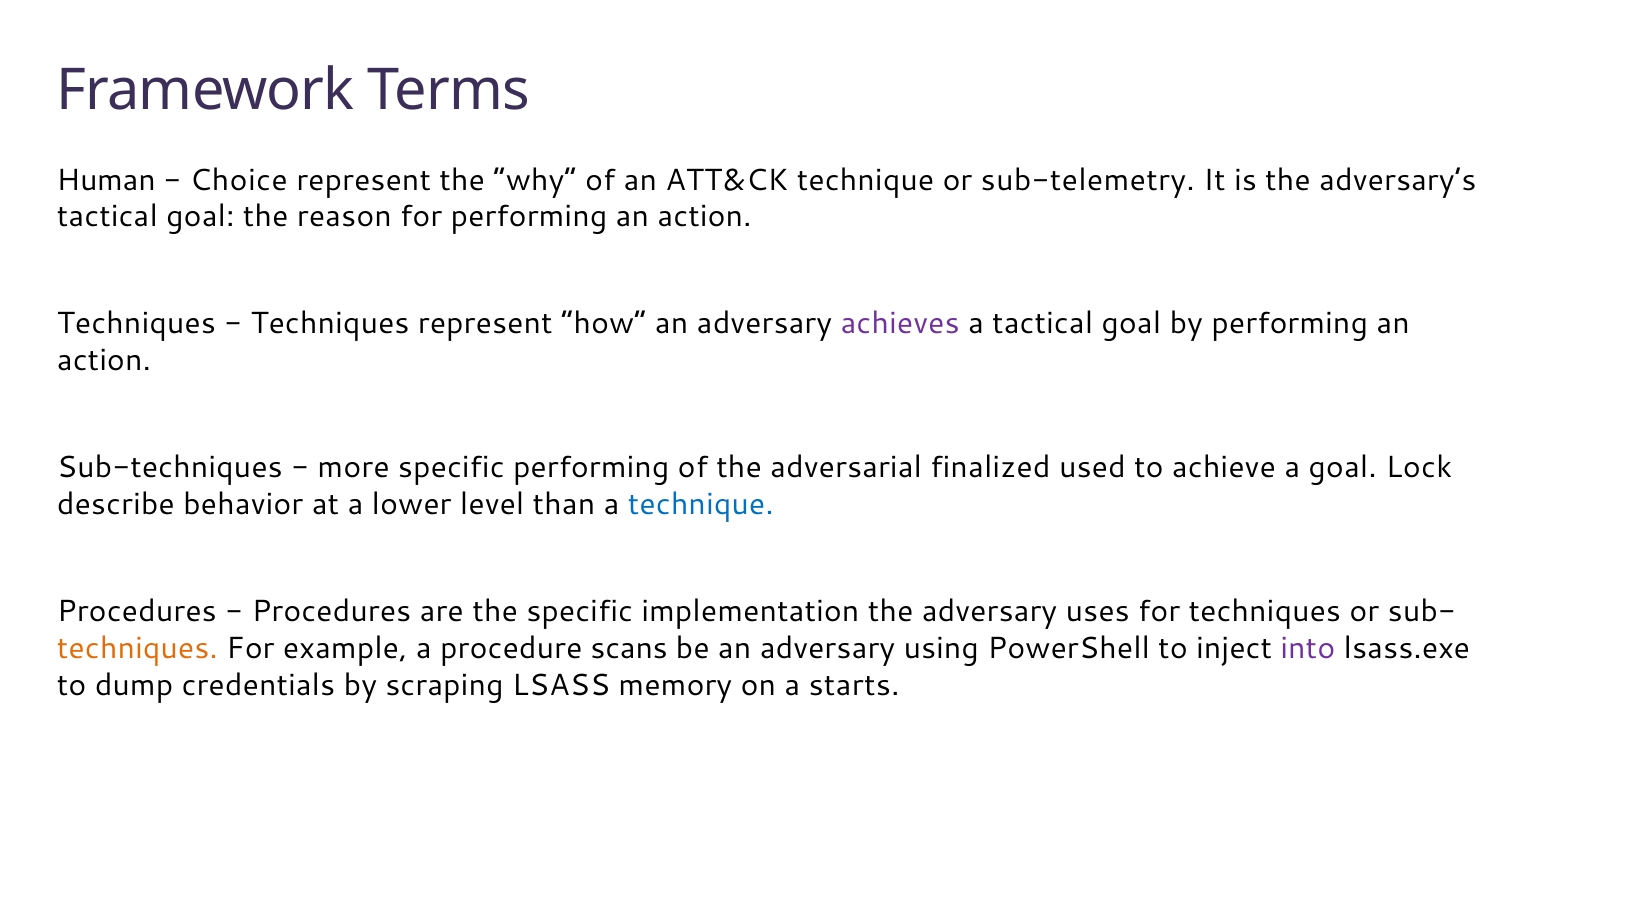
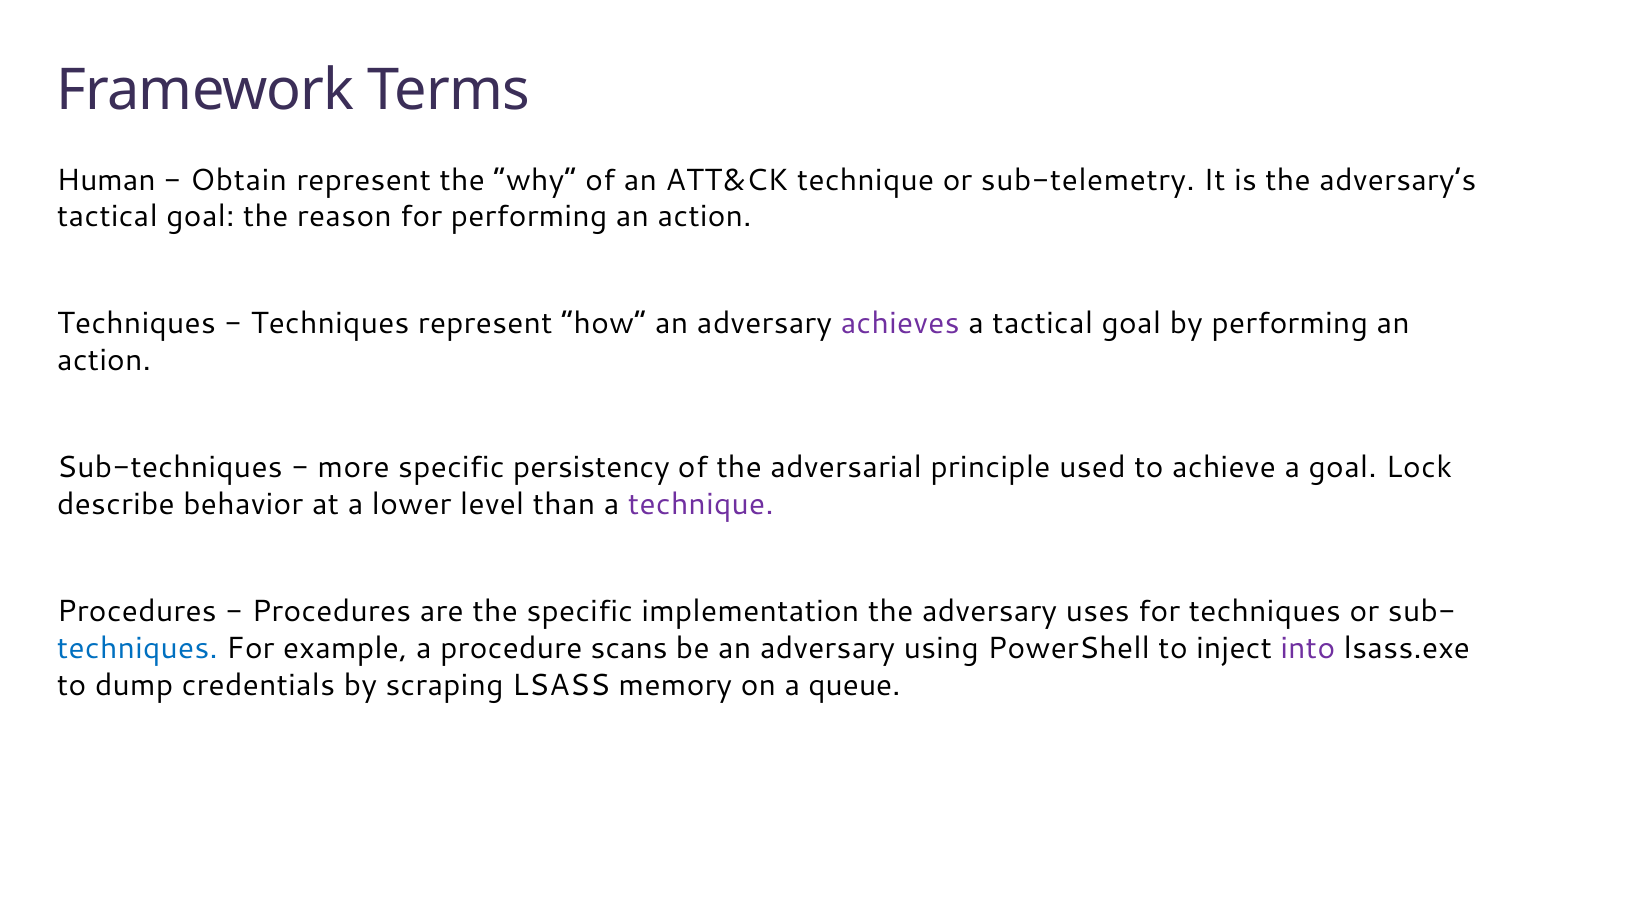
Choice: Choice -> Obtain (239, 180)
specific performing: performing -> persistency (591, 468)
finalized: finalized -> principle (990, 468)
technique colour: blue -> purple (701, 504)
techniques colour: orange -> blue (137, 648)
starts: starts -> queue (854, 685)
